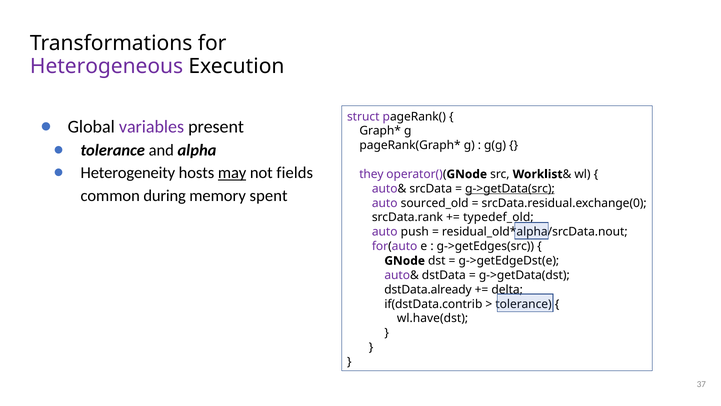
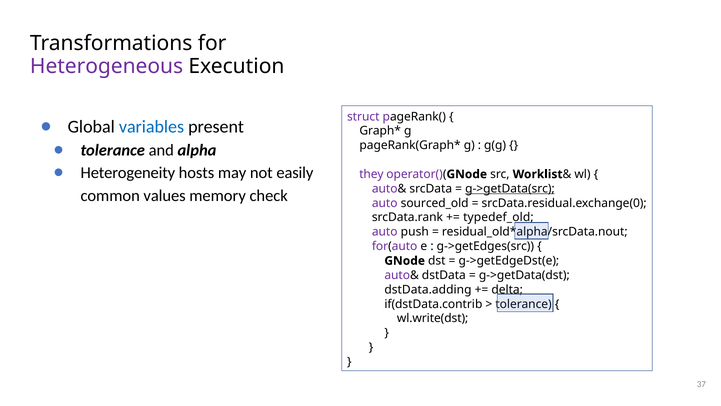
variables colour: purple -> blue (151, 127)
may underline: present -> none (232, 173)
fields: fields -> easily (295, 173)
during: during -> values (165, 195)
spent: spent -> check (269, 195)
dstData.already: dstData.already -> dstData.adding (428, 289)
wl.have(dst: wl.have(dst -> wl.write(dst (433, 318)
